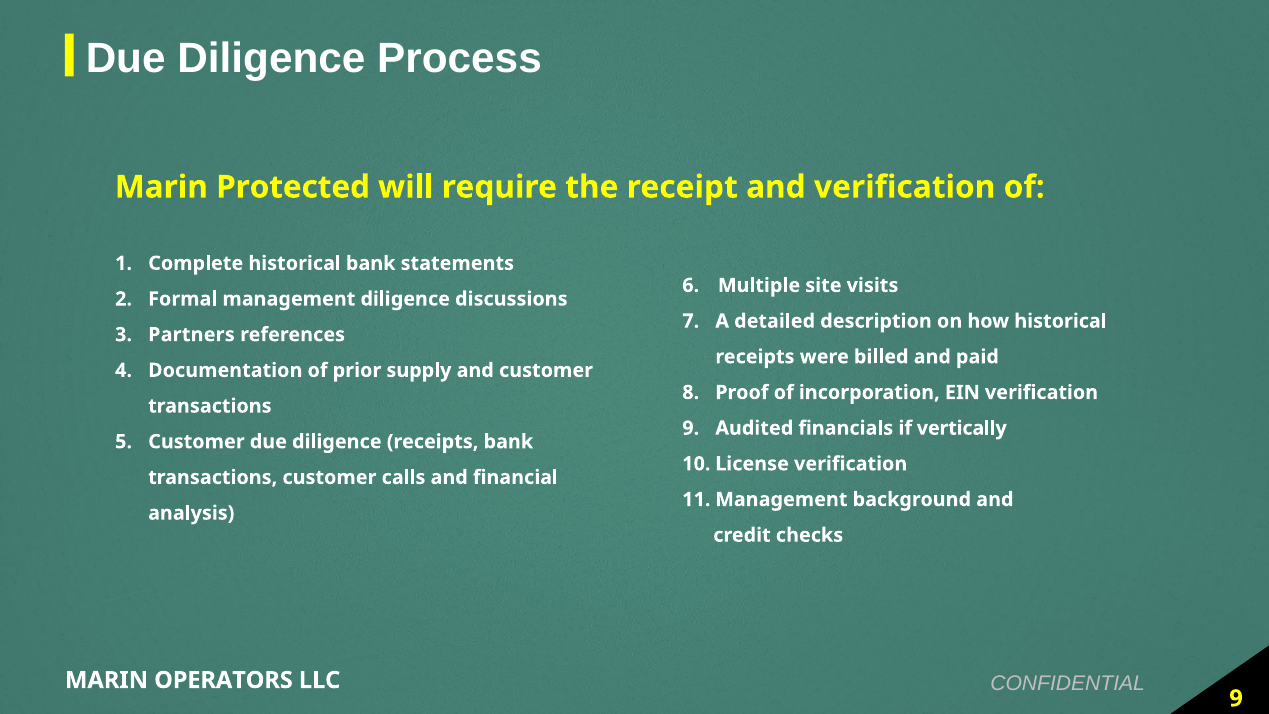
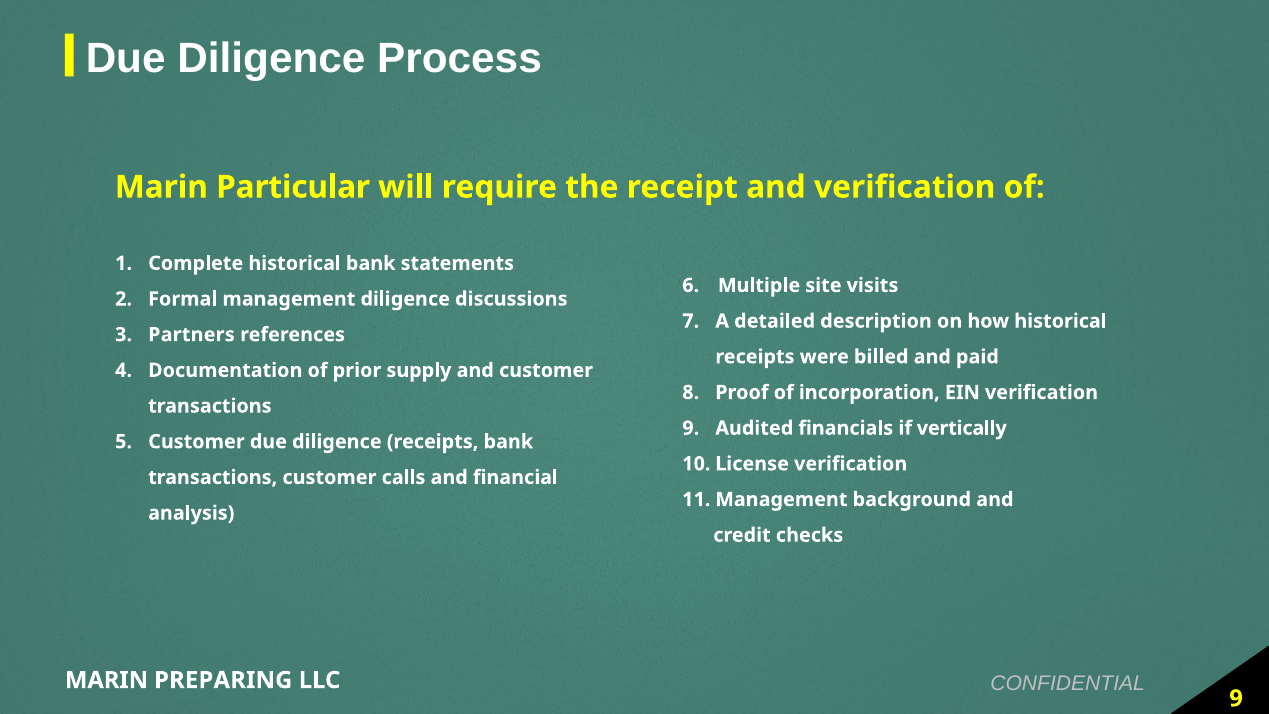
Protected: Protected -> Particular (293, 187)
OPERATORS: OPERATORS -> PREPARING (223, 680)
